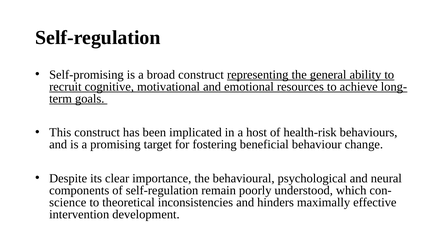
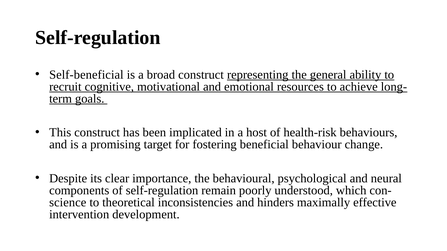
Self-promising: Self-promising -> Self-beneficial (86, 75)
